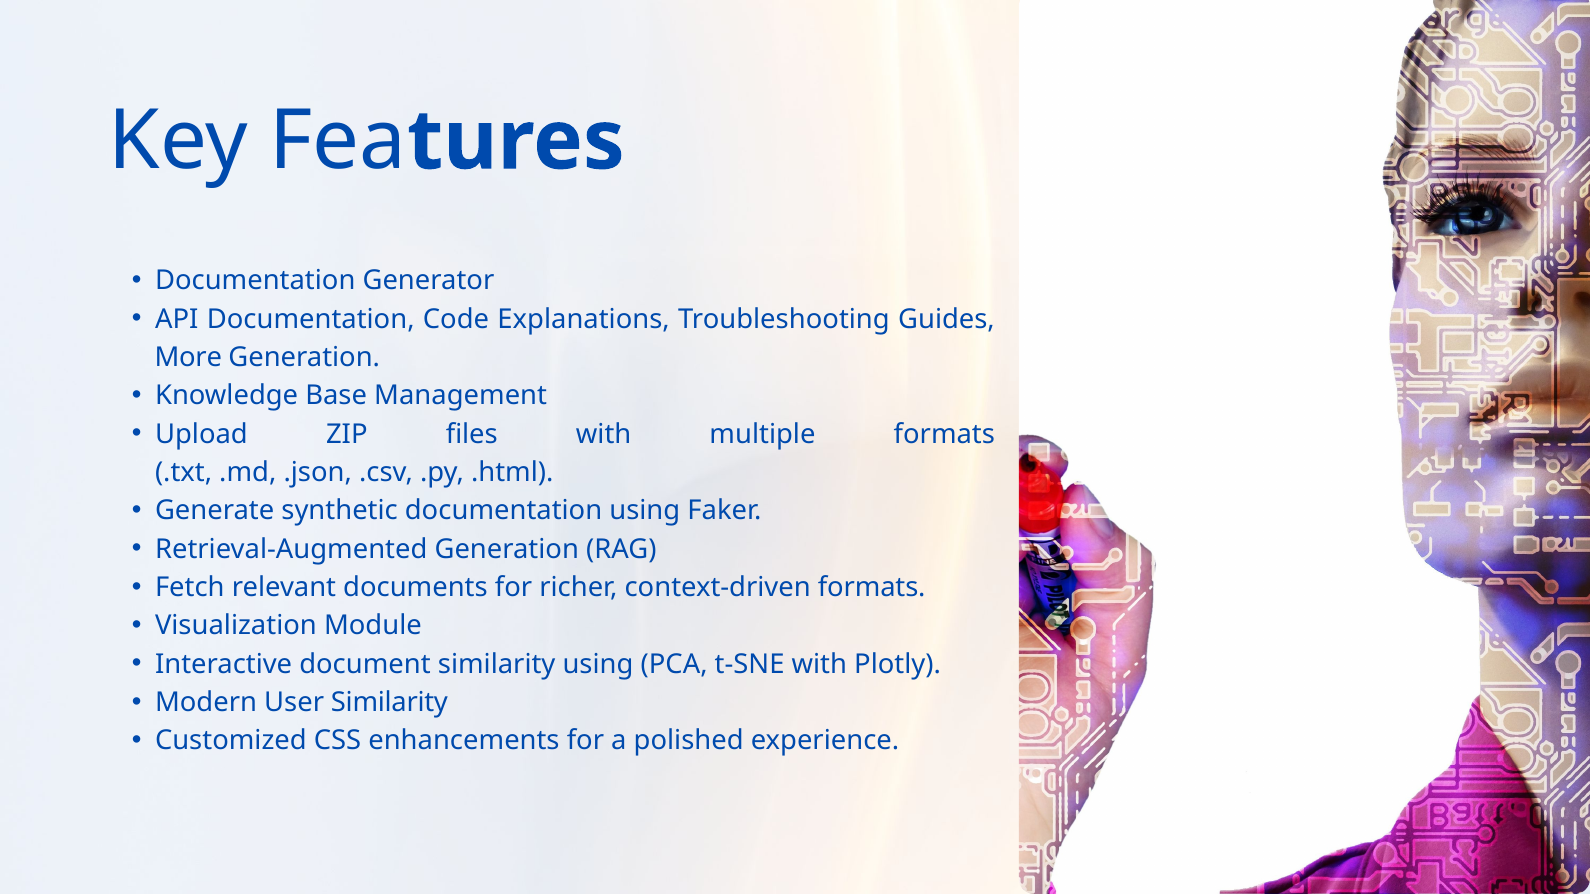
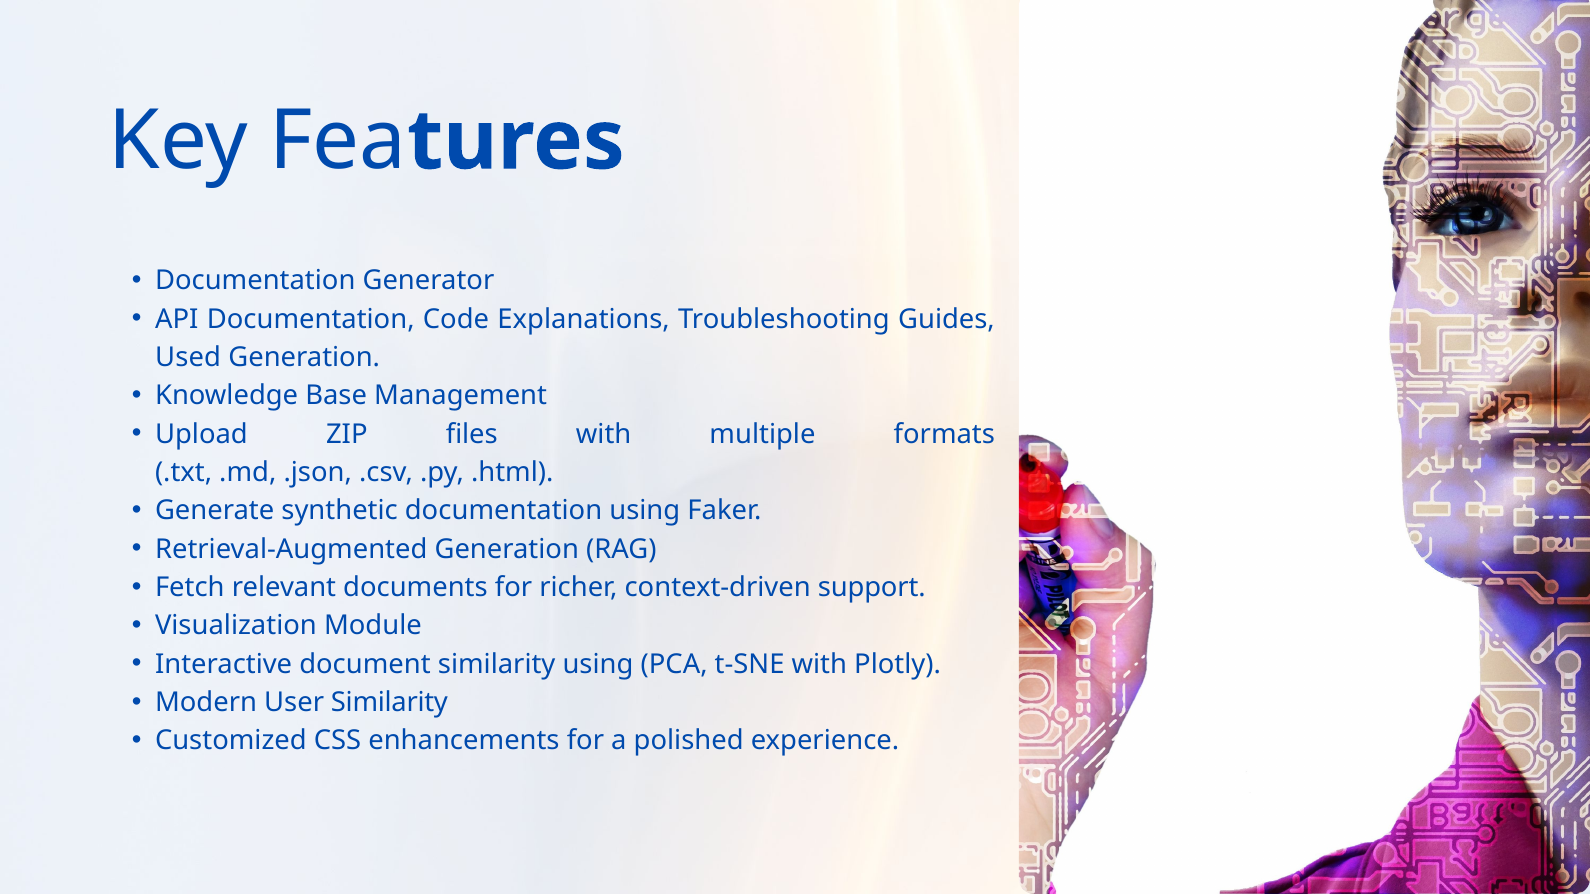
More: More -> Used (188, 358)
context-driven formats: formats -> support (872, 588)
